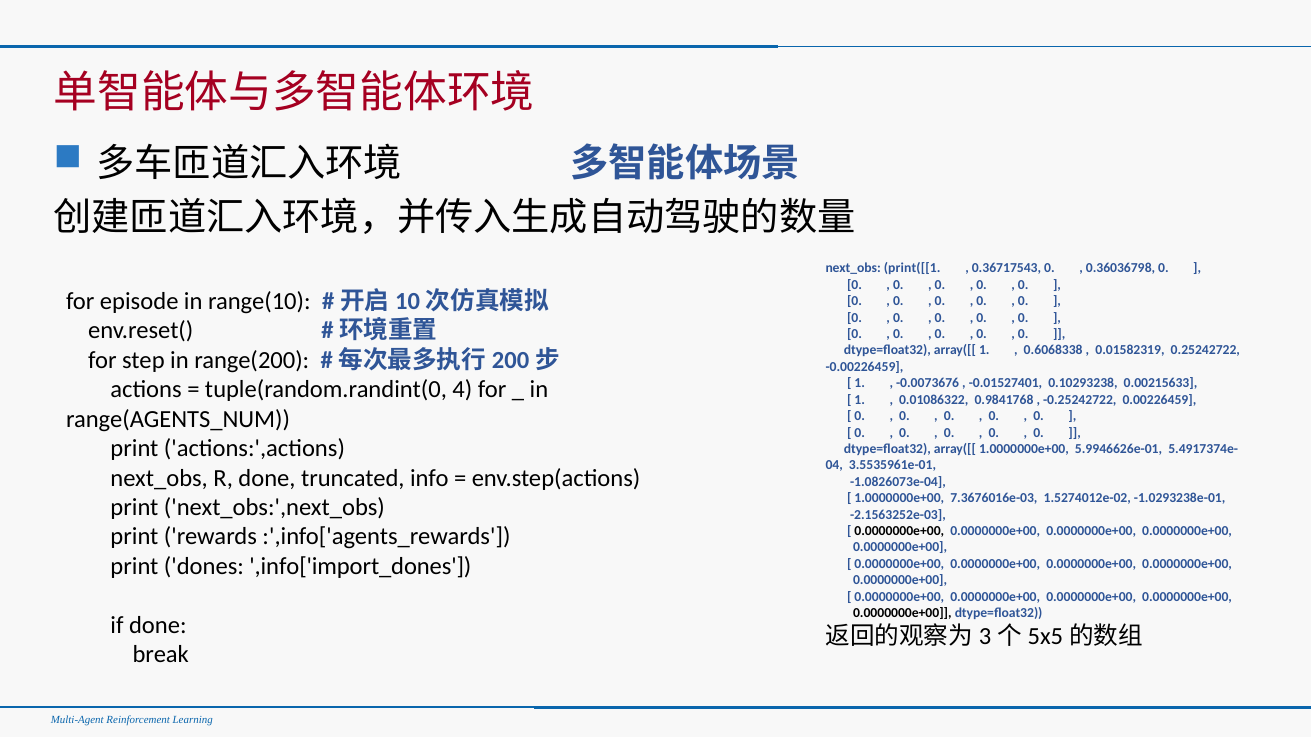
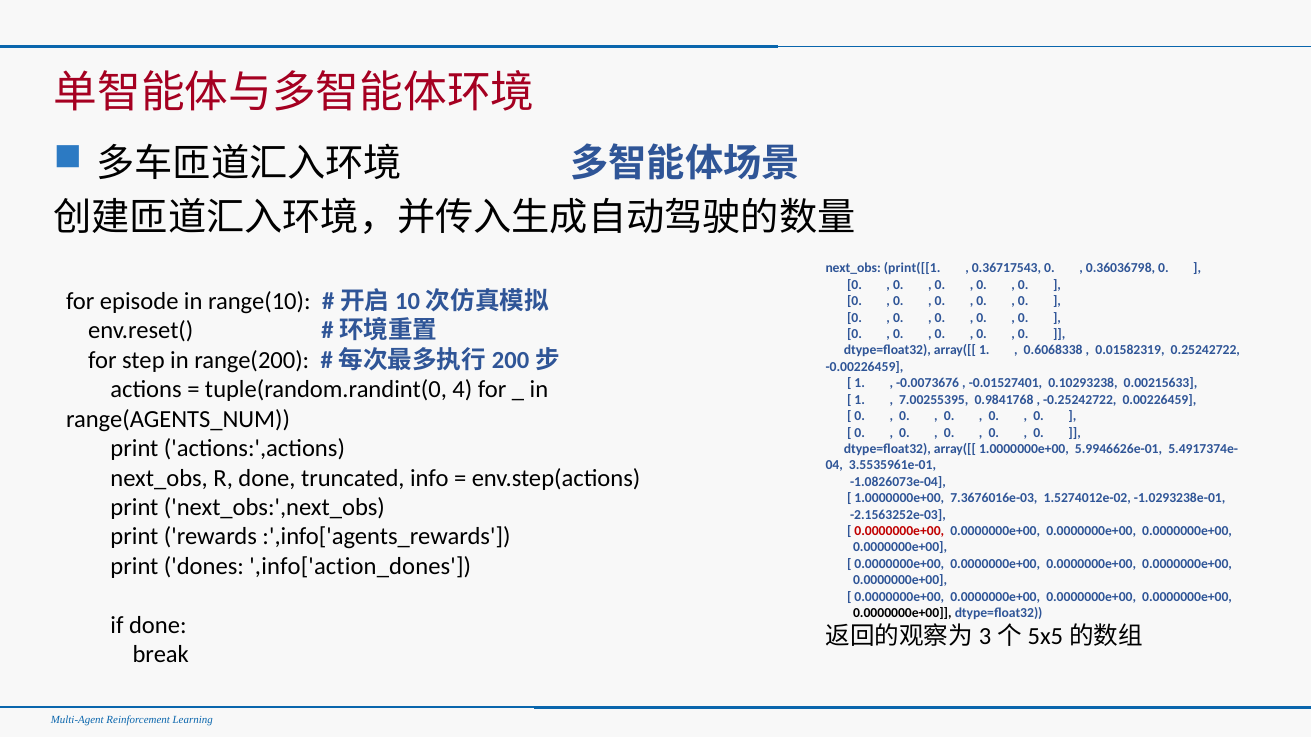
0.01086322: 0.01086322 -> 7.00255395 (934, 400)
0.0000000e+00 colour: black -> red (899, 531)
,info['import_dones: ,info['import_dones -> ,info['action_dones (360, 567)
